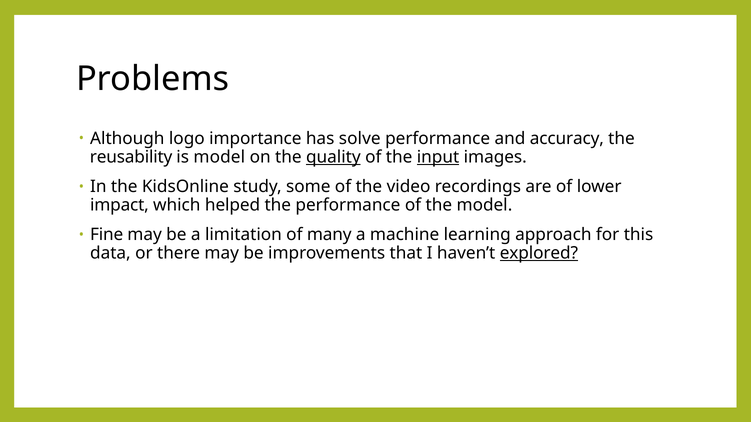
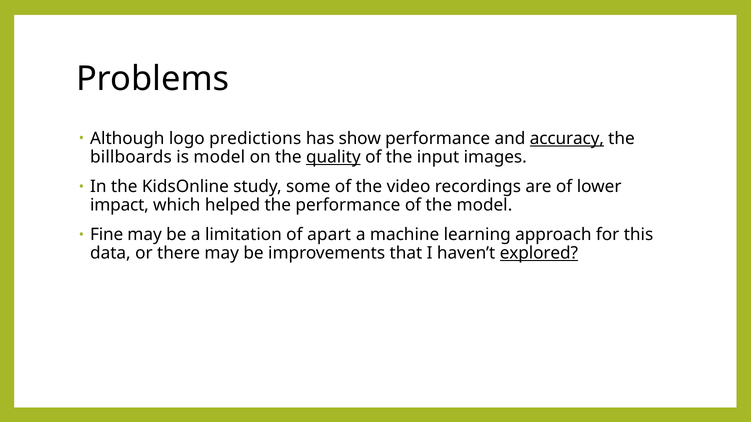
importance: importance -> predictions (255, 139)
solve: solve -> show (360, 139)
accuracy underline: none -> present (567, 139)
reusability: reusability -> billboards (131, 157)
input underline: present -> none (438, 157)
many: many -> apart (329, 235)
